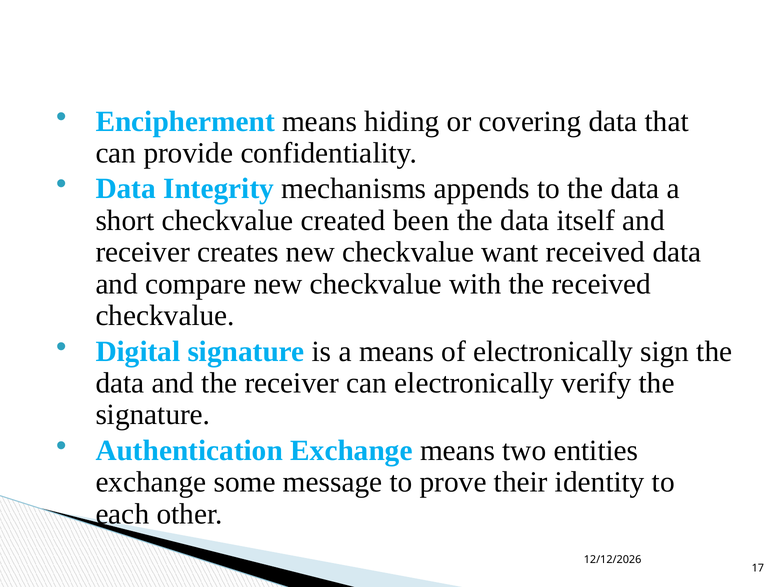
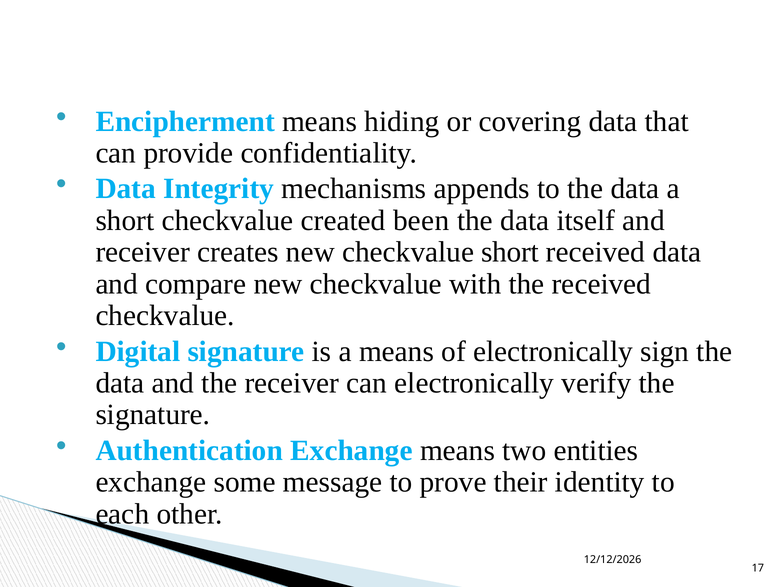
checkvalue want: want -> short (510, 252)
